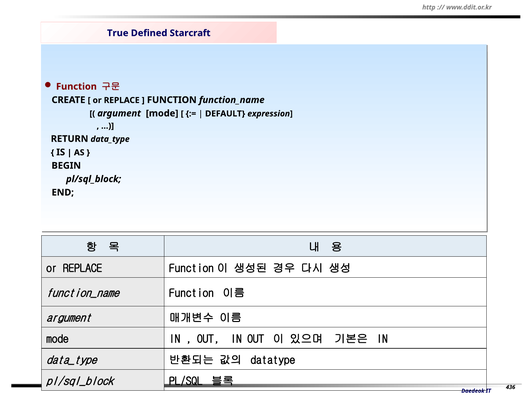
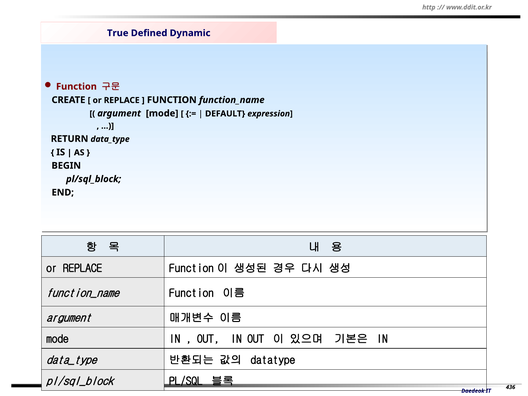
Starcraft: Starcraft -> Dynamic (190, 33)
